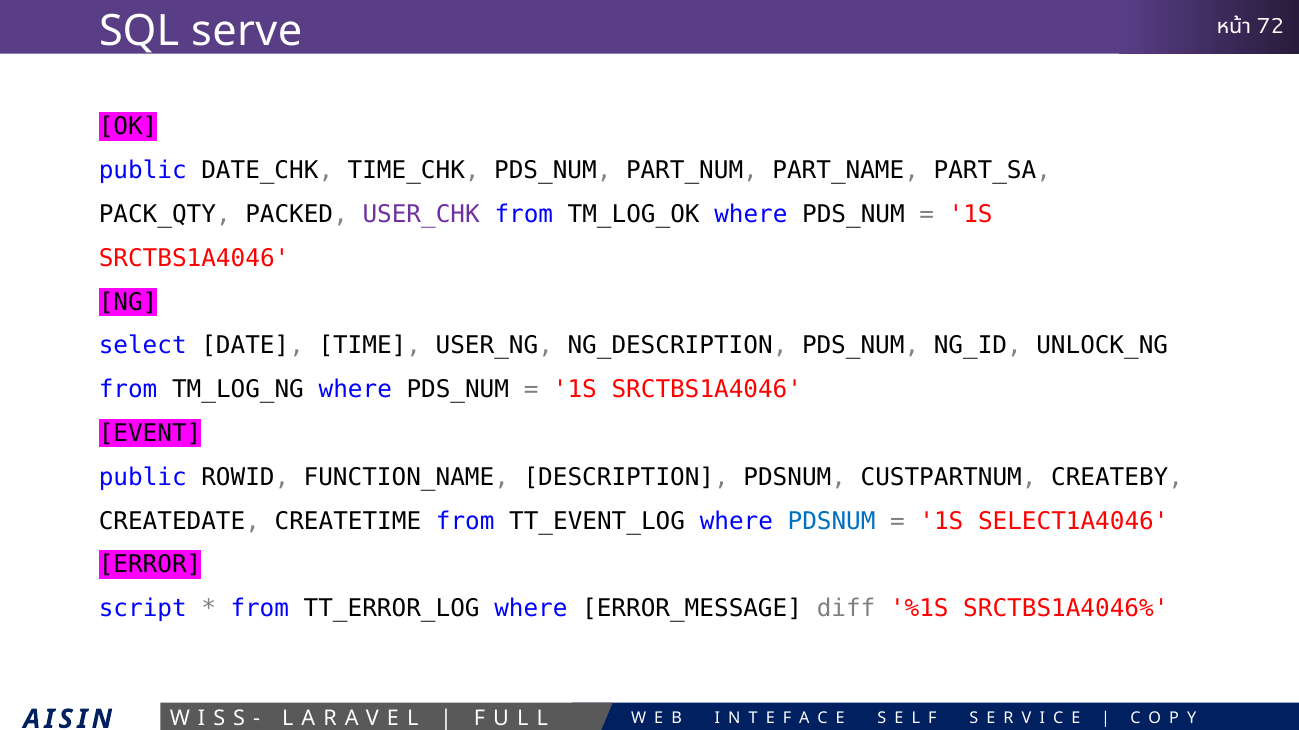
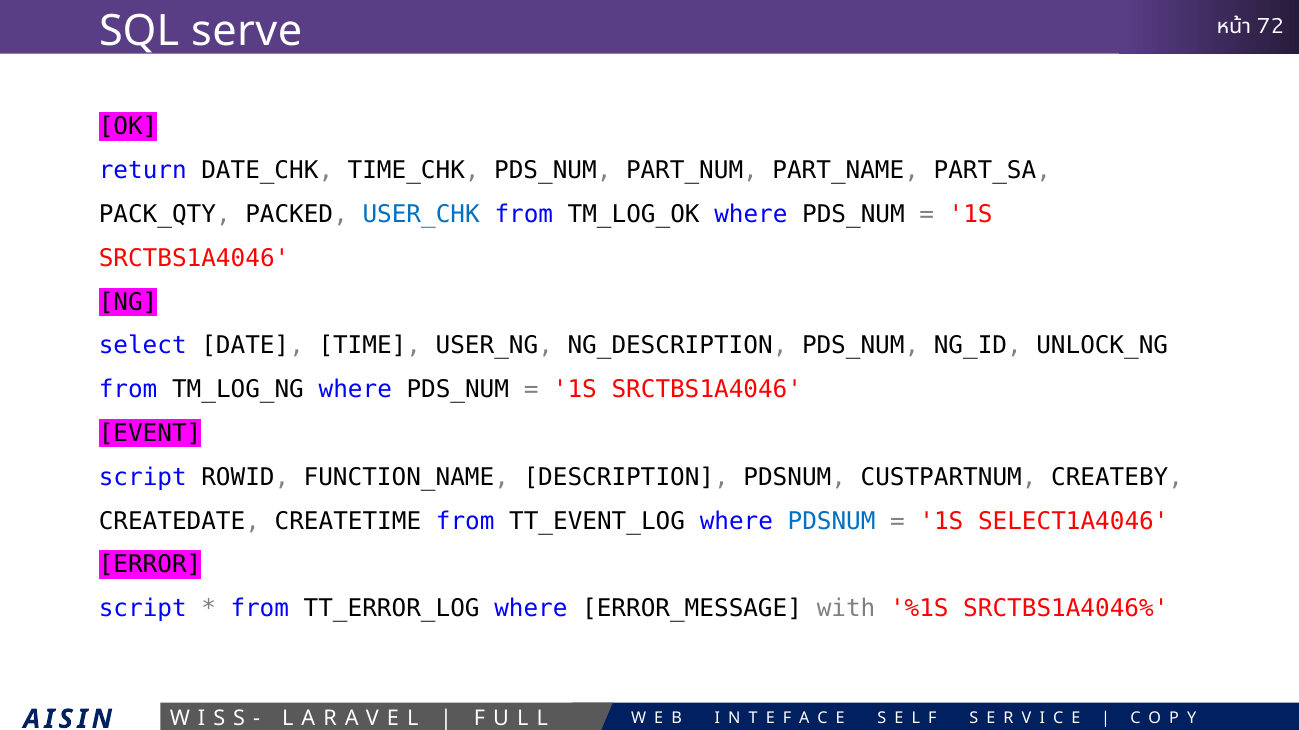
public: public -> return (143, 171)
USER_CHK colour: purple -> blue (421, 215)
public: public -> script (143, 478)
diff: diff -> with (846, 609)
